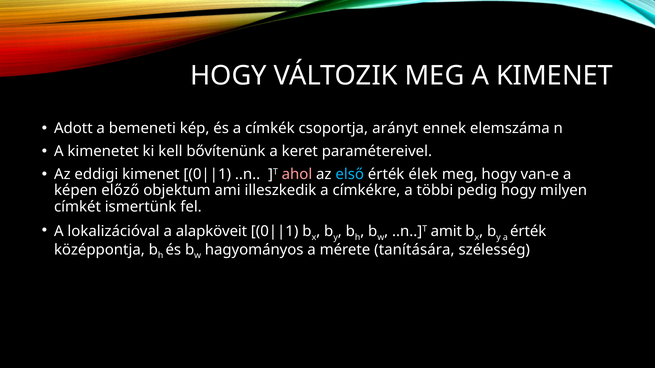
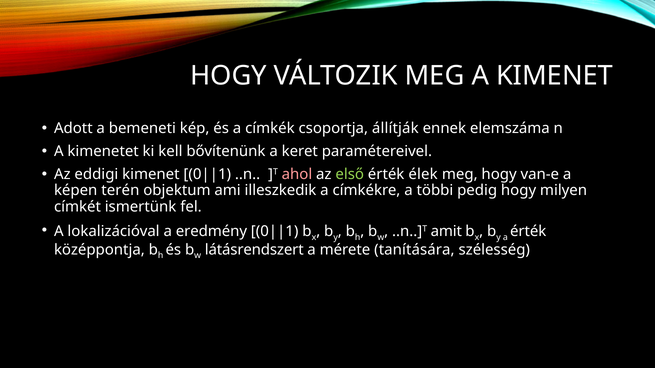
arányt: arányt -> állítják (395, 128)
első colour: light blue -> light green (350, 174)
előző: előző -> terén (120, 191)
alapköveit: alapköveit -> eredmény (211, 232)
hagyományos: hagyományos -> látásrendszert (254, 250)
